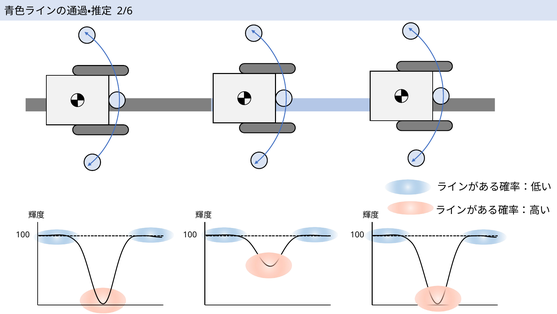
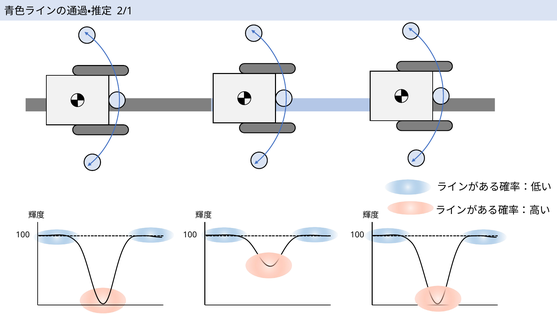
2/6: 2/6 -> 2/1 (125, 11)
